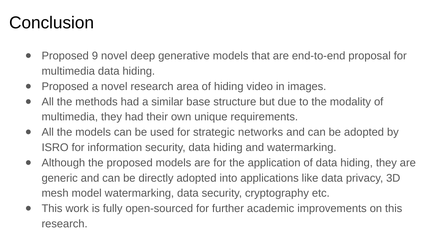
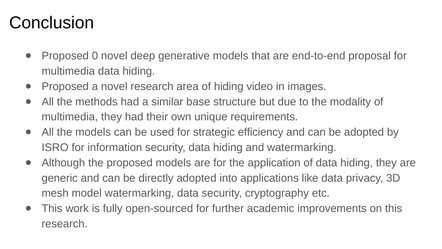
9: 9 -> 0 (95, 56)
networks: networks -> efficiency (261, 132)
